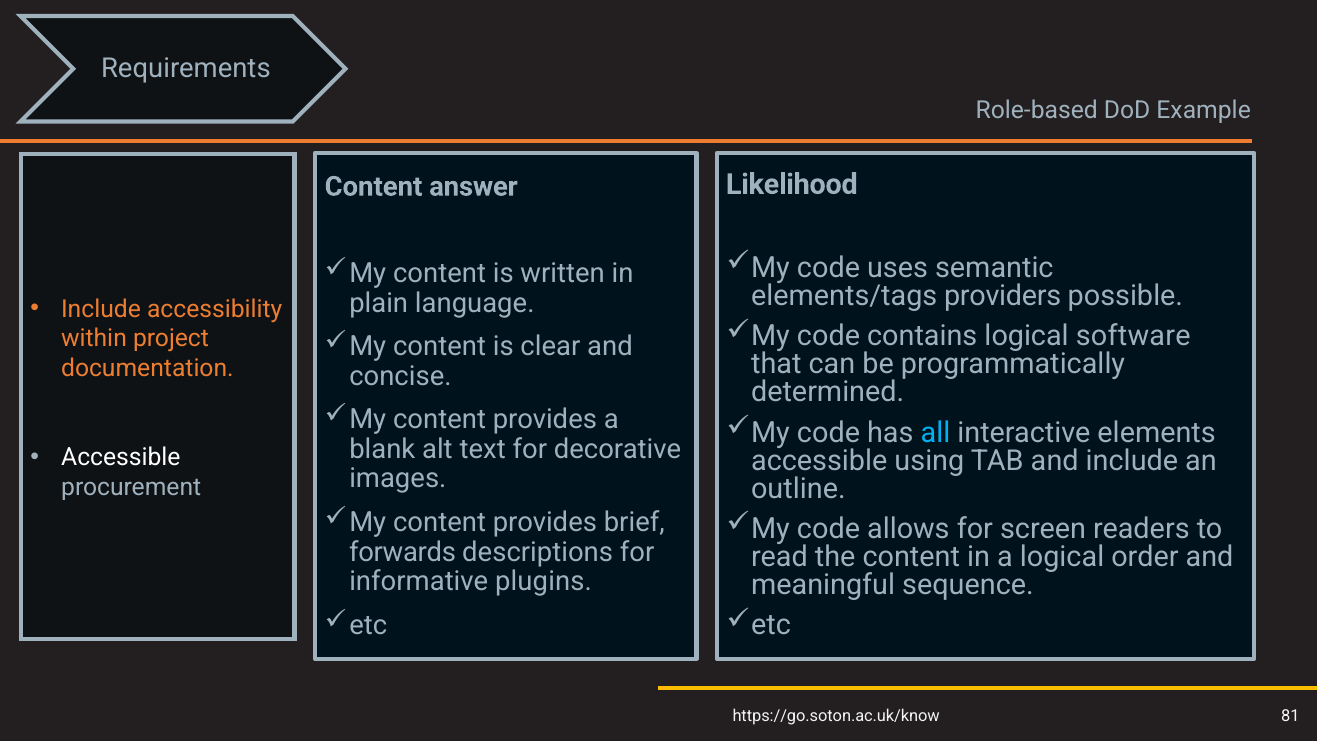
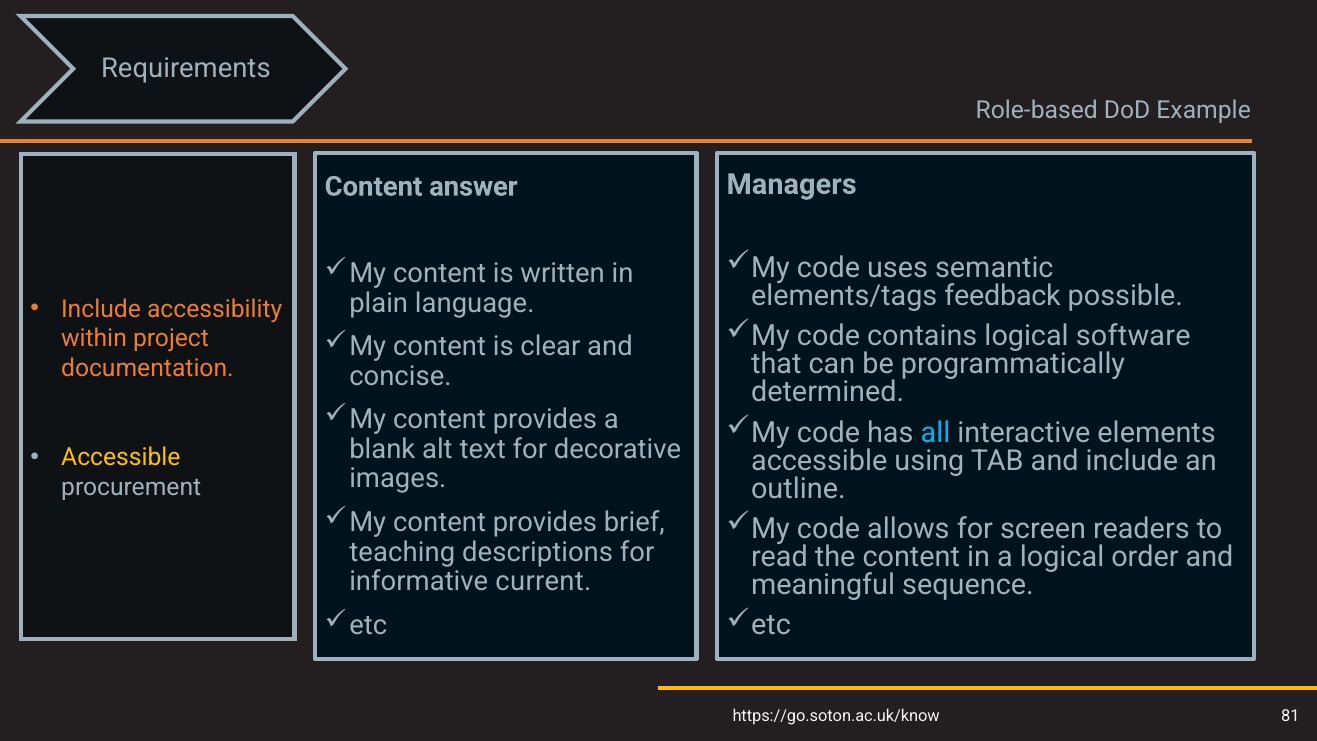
Likelihood: Likelihood -> Managers (792, 184)
providers: providers -> feedback (1003, 296)
Accessible colour: white -> yellow (121, 457)
forwards: forwards -> teaching (402, 552)
plugins: plugins -> current (543, 582)
